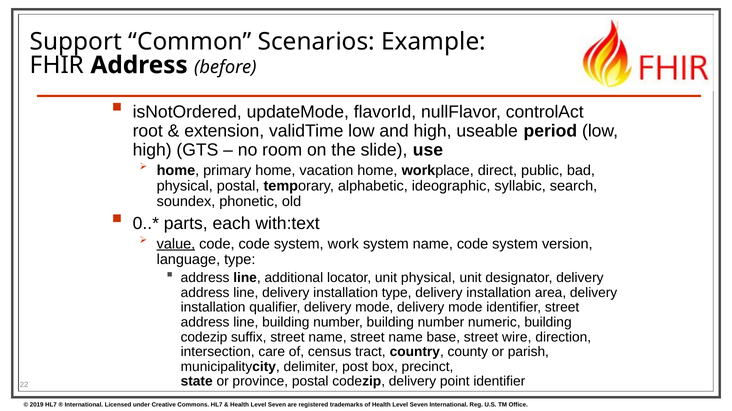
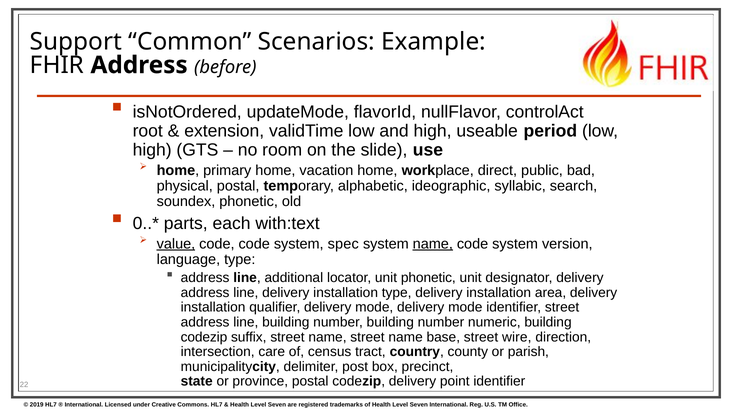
work: work -> spec (343, 244)
name underline: none -> present (433, 244)
unit physical: physical -> phonetic (428, 278)
